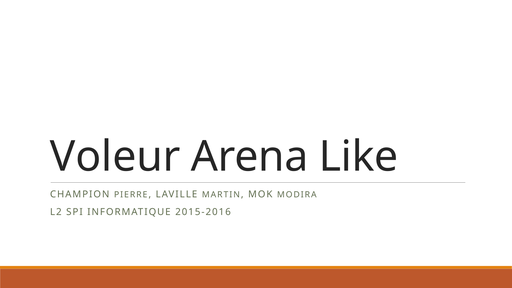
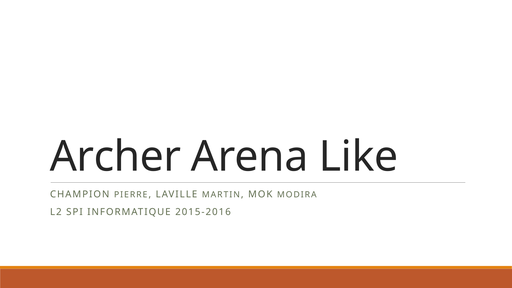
Voleur: Voleur -> Archer (115, 157)
